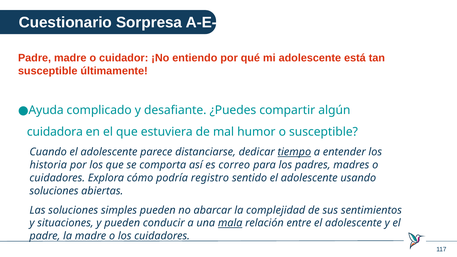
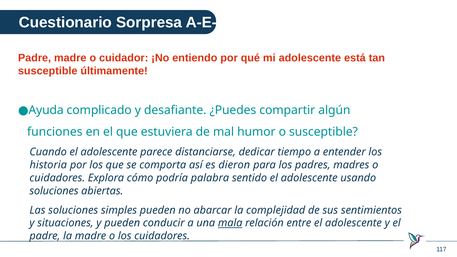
cuidadora: cuidadora -> funciones (55, 132)
tiempo underline: present -> none (294, 152)
correo: correo -> dieron (234, 165)
registro: registro -> palabra (210, 178)
